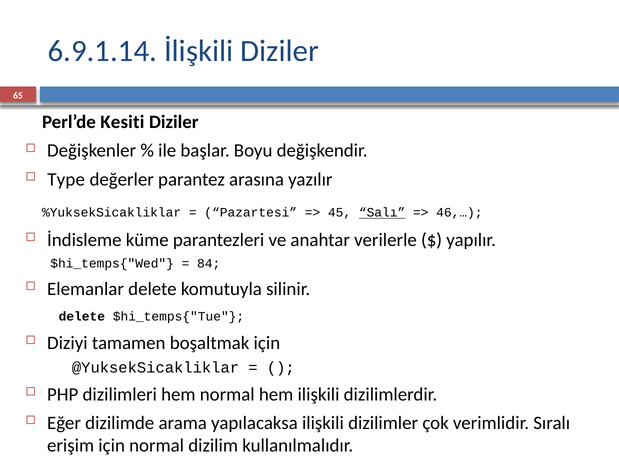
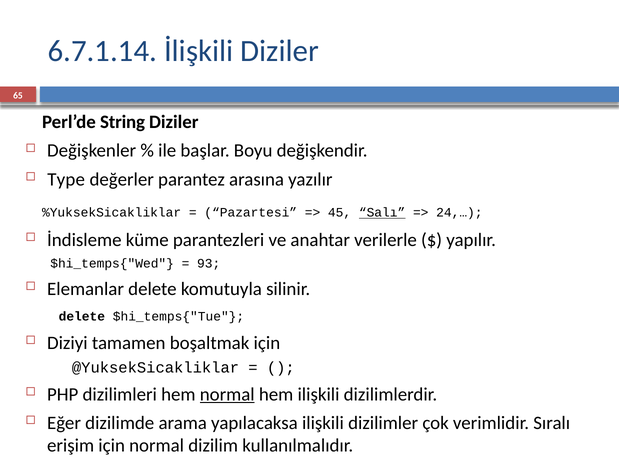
6.9.1.14: 6.9.1.14 -> 6.7.1.14 (102, 51)
Kesiti: Kesiti -> String (123, 122)
46,…: 46,… -> 24,… (459, 213)
84: 84 -> 93 (209, 263)
normal underline: none -> present (227, 395)
